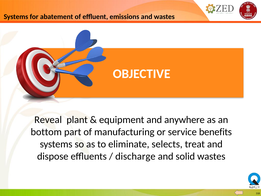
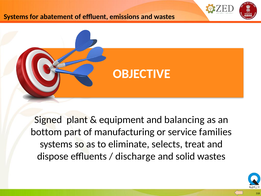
Reveal: Reveal -> Signed (48, 120)
anywhere: anywhere -> balancing (184, 120)
benefits: benefits -> families (215, 132)
